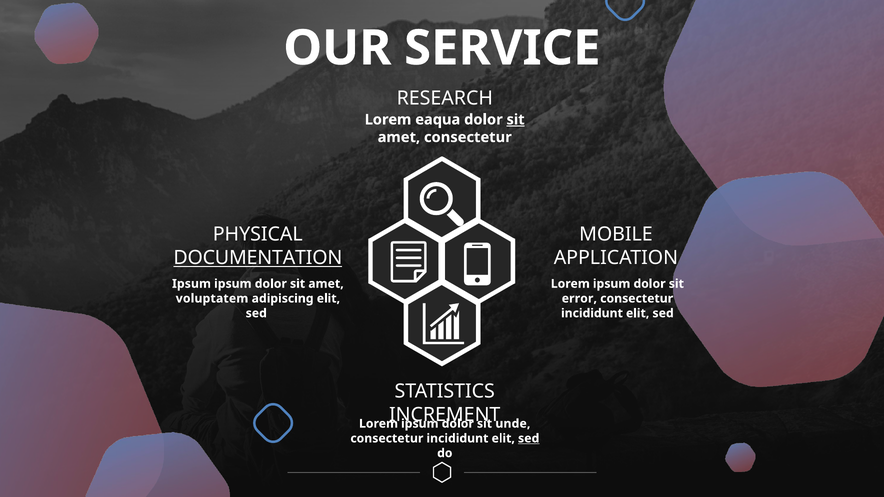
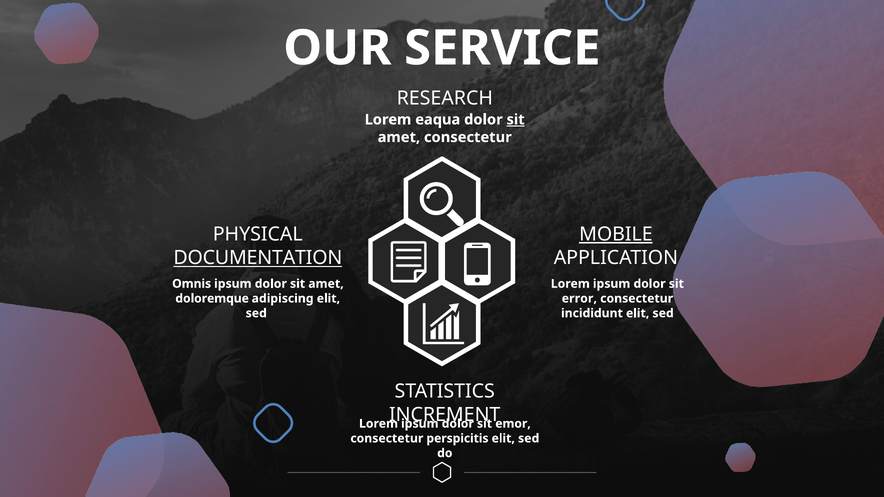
MOBILE underline: none -> present (616, 234)
Ipsum: Ipsum -> Omnis (192, 284)
voluptatem: voluptatem -> doloremque (212, 299)
unde: unde -> emor (513, 424)
incididunt: incididunt -> perspicitis (457, 439)
sed underline: present -> none (529, 439)
